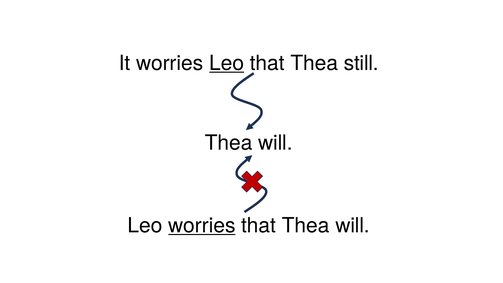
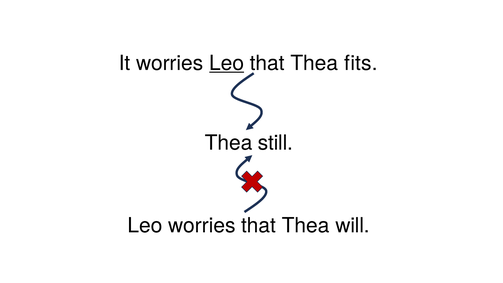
still: still -> fits (361, 63)
will: will -> still (275, 143)
worries underline: present -> none (202, 225)
